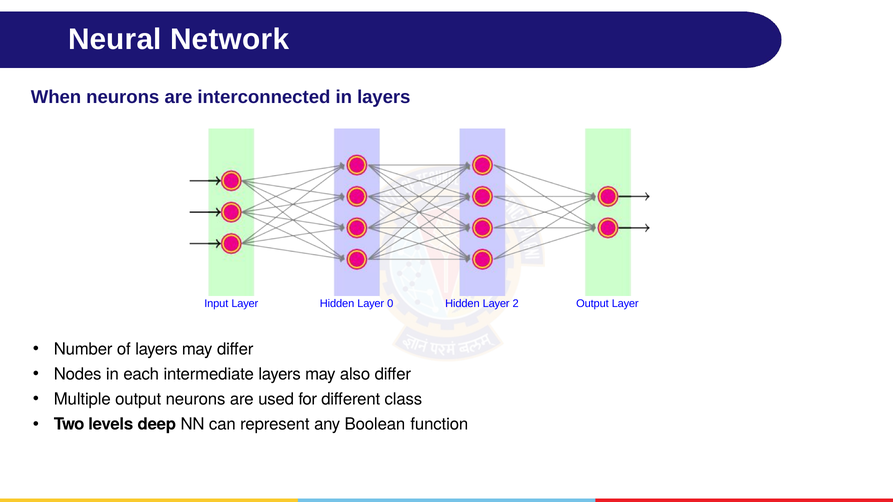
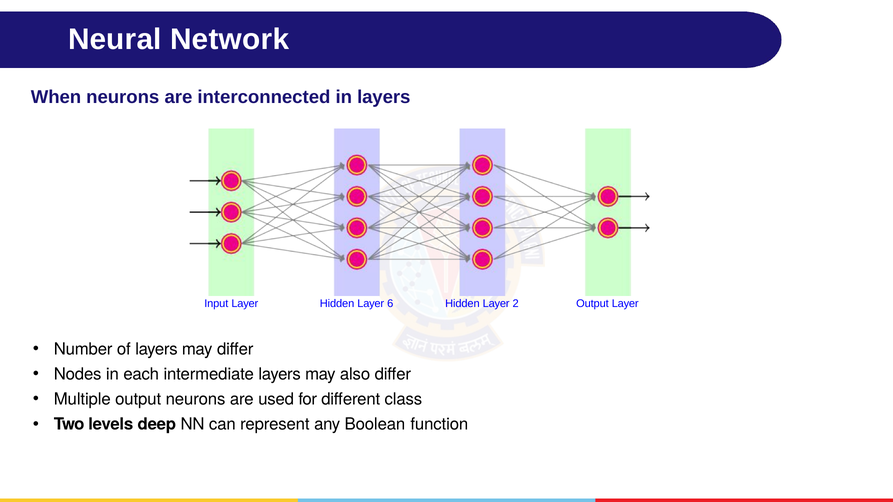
0: 0 -> 6 (390, 304)
